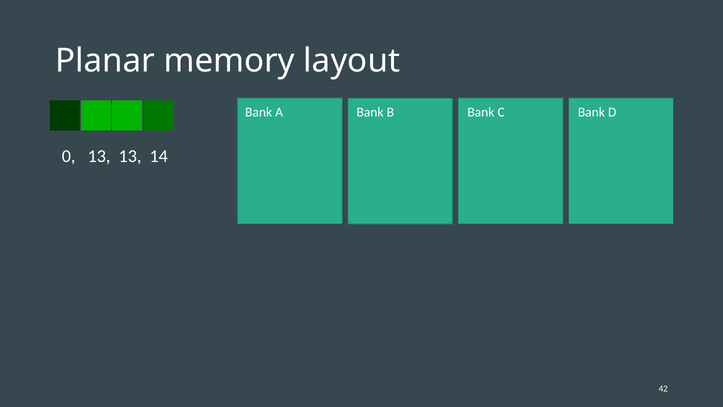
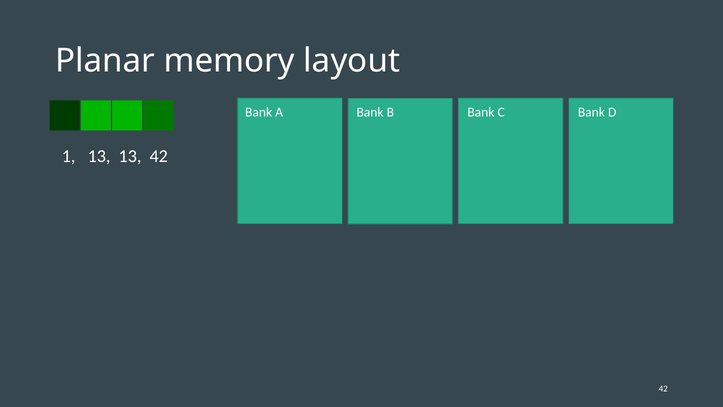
0: 0 -> 1 (69, 156)
13 14: 14 -> 42 (159, 156)
